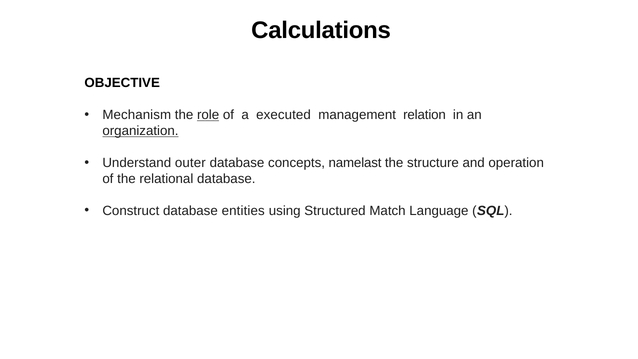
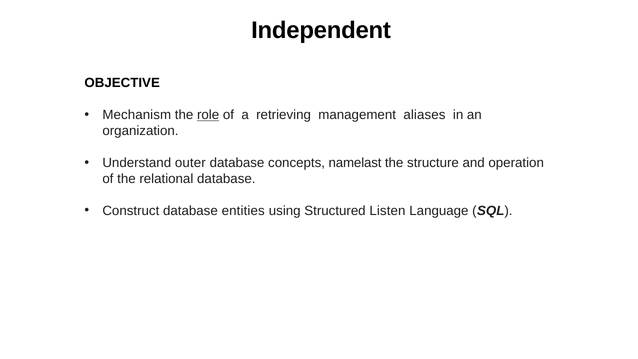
Calculations: Calculations -> Independent (321, 30)
executed: executed -> retrieving (284, 115)
relation: relation -> aliases (424, 115)
organization underline: present -> none (140, 131)
Match: Match -> Listen (387, 211)
